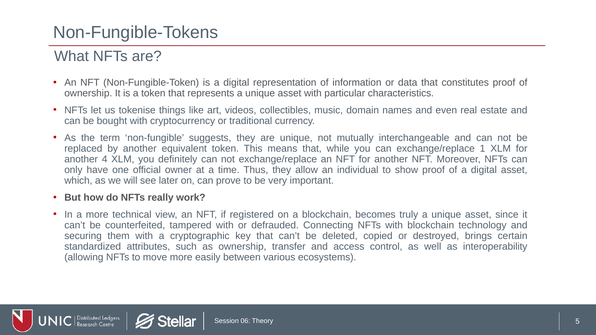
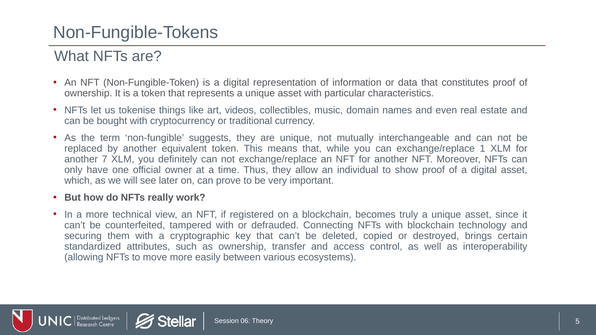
4: 4 -> 7 (105, 159)
